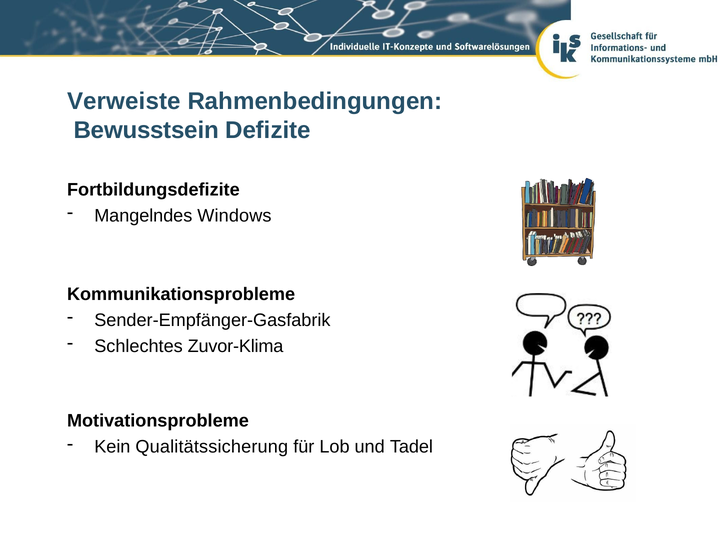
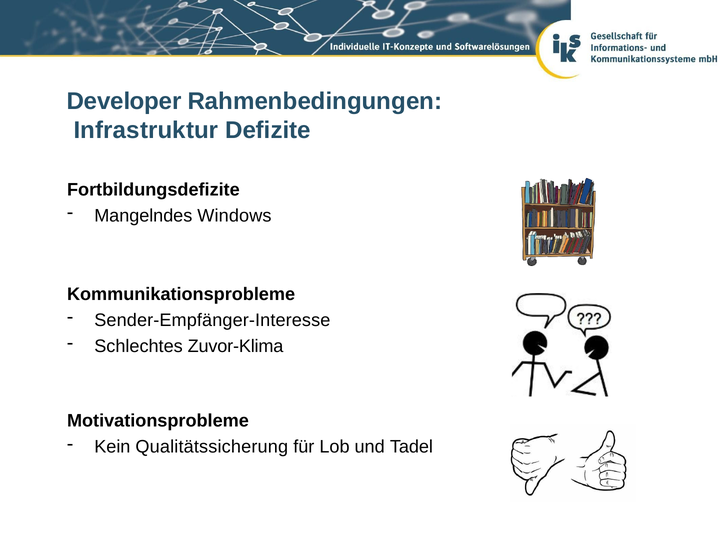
Verweiste: Verweiste -> Developer (124, 101)
Bewusstsein: Bewusstsein -> Infrastruktur (146, 130)
Sender-Empfänger-Gasfabrik: Sender-Empfänger-Gasfabrik -> Sender-Empfänger-Interesse (212, 320)
